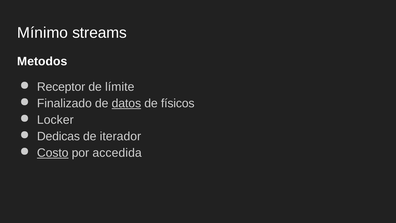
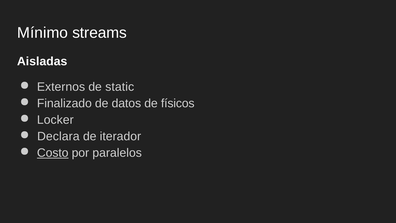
Metodos: Metodos -> Aisladas (42, 61)
Receptor: Receptor -> Externos (61, 87)
límite: límite -> static (120, 87)
datos underline: present -> none (126, 103)
Dedicas: Dedicas -> Declara (58, 136)
accedida: accedida -> paralelos (117, 153)
